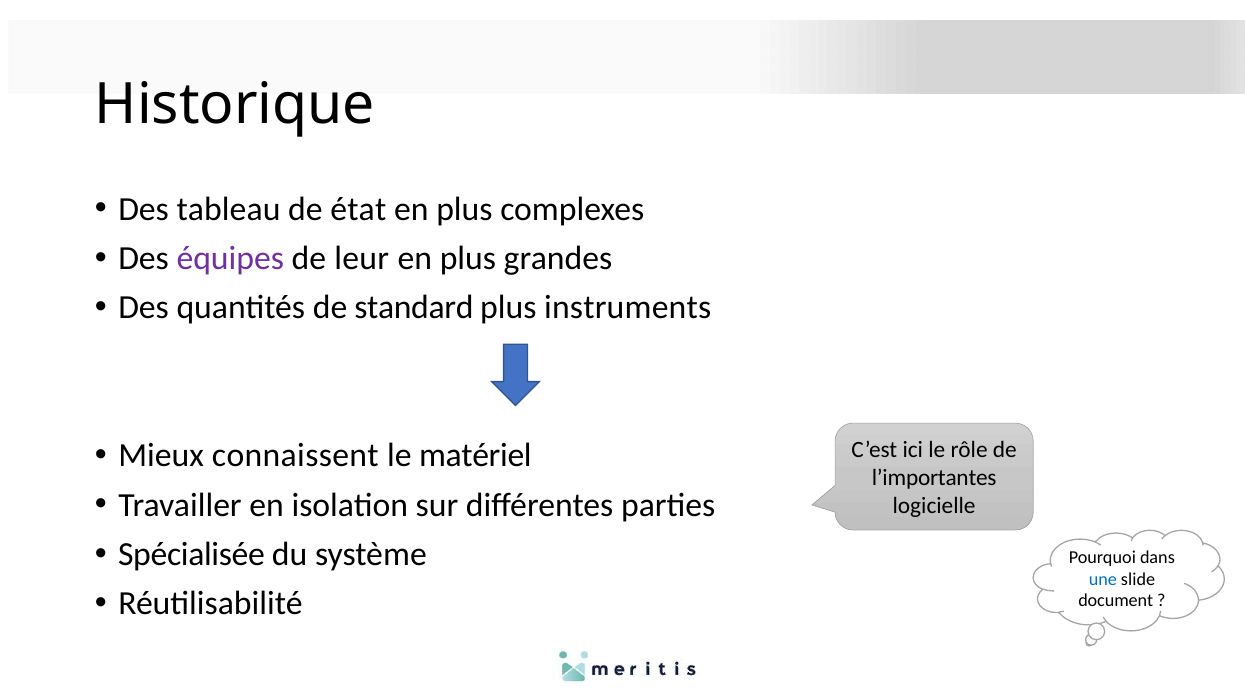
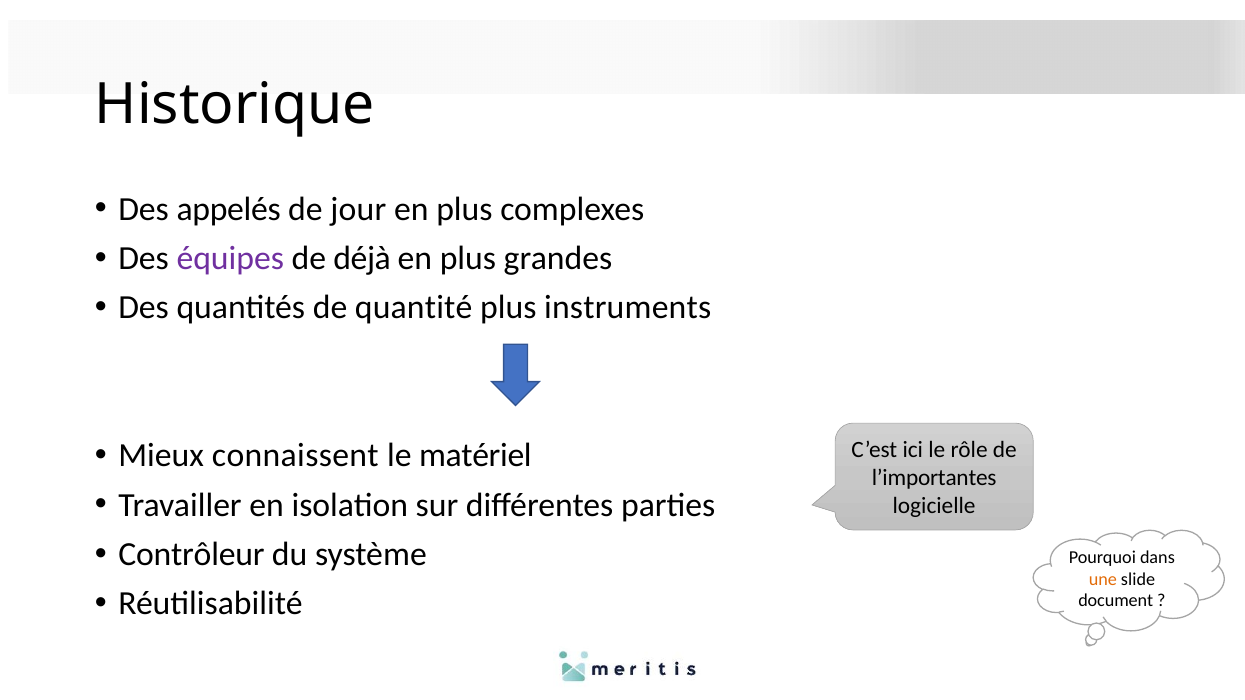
tableau: tableau -> appelés (229, 209)
état: état -> jour (358, 209)
leur: leur -> déjà (362, 258)
standard: standard -> quantité (414, 308)
Spécialisée: Spécialisée -> Contrôleur (191, 555)
une colour: blue -> orange (1103, 579)
